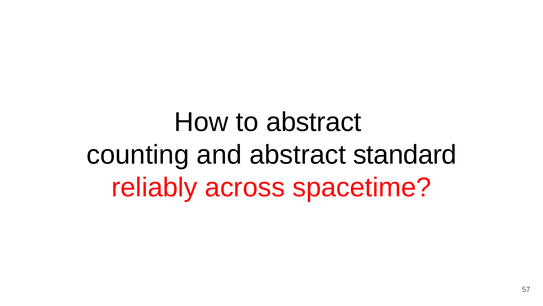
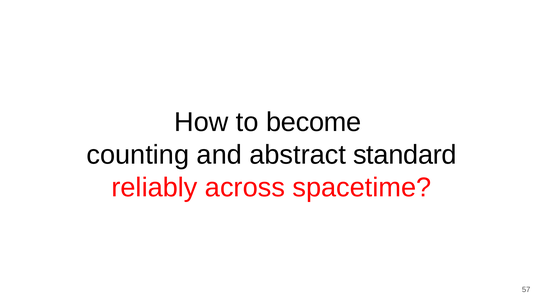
to abstract: abstract -> become (314, 122)
